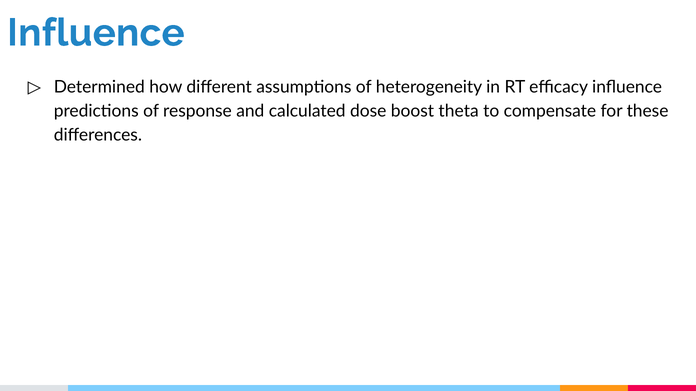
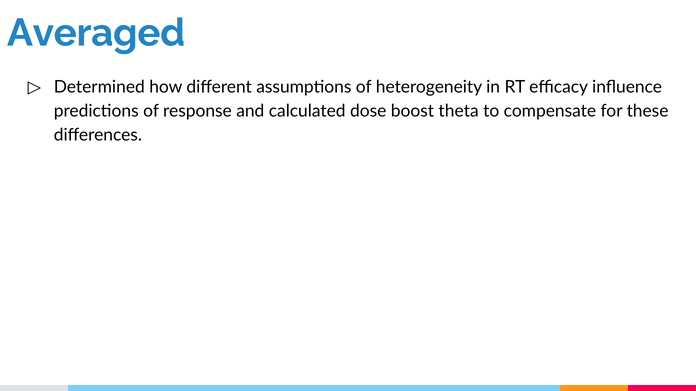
Influence: Influence -> Averaged (96, 33)
